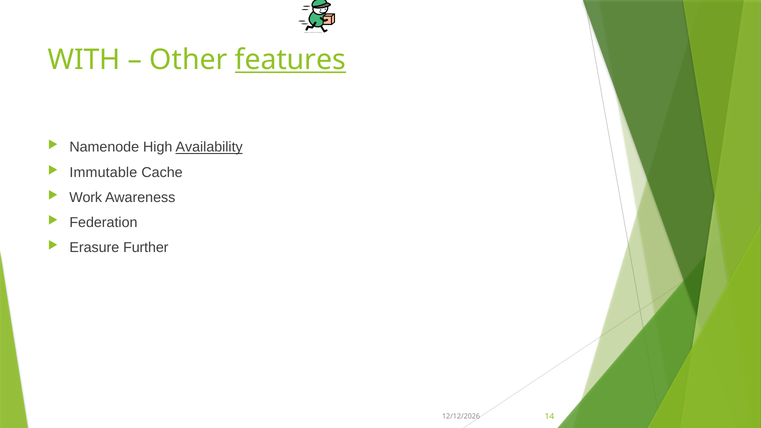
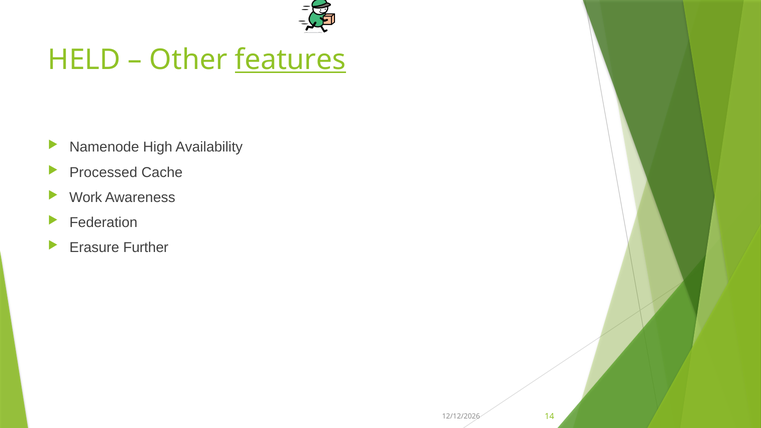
WITH: WITH -> HELD (84, 60)
Availability underline: present -> none (209, 147)
Immutable: Immutable -> Processed (103, 172)
